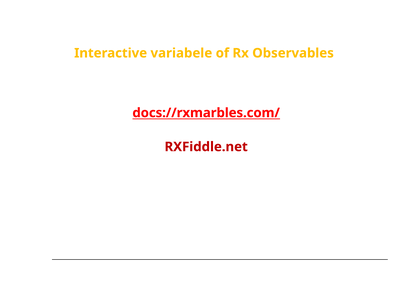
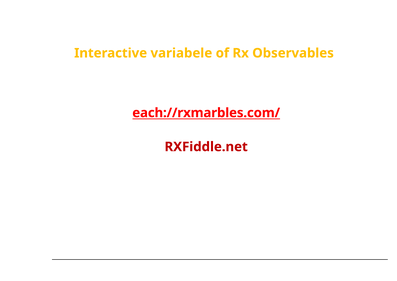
docs://rxmarbles.com/: docs://rxmarbles.com/ -> each://rxmarbles.com/ (206, 113)
